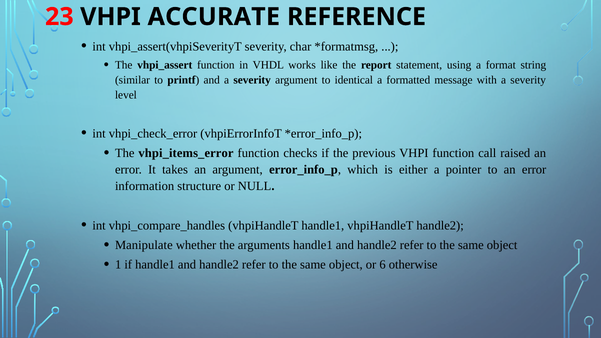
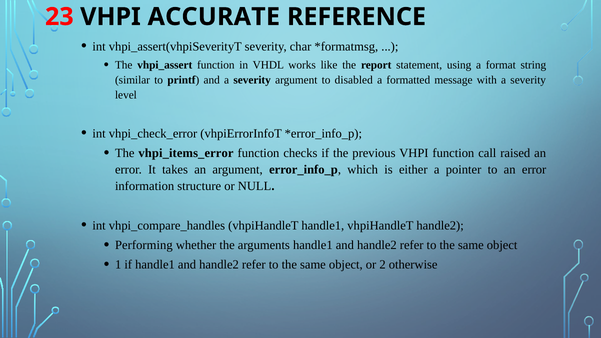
identical: identical -> disabled (354, 80)
Manipulate: Manipulate -> Performing (144, 245)
6: 6 -> 2 (383, 265)
